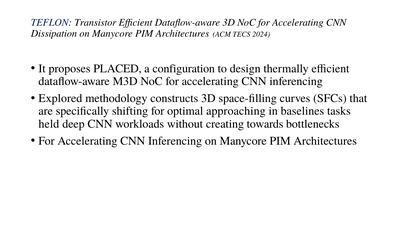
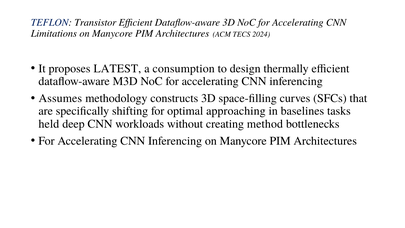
Dissipation: Dissipation -> Limitations (54, 33)
PLACED: PLACED -> LATEST (117, 68)
configuration: configuration -> consumption (184, 68)
Explored: Explored -> Assumes (60, 98)
towards: towards -> method (265, 124)
